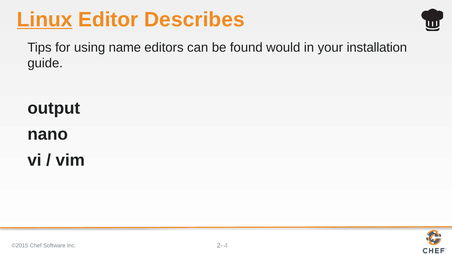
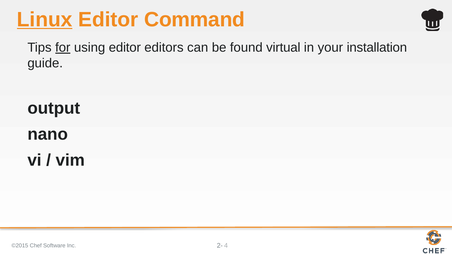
Describes: Describes -> Command (195, 20)
for underline: none -> present (63, 48)
using name: name -> editor (125, 48)
would: would -> virtual (283, 48)
